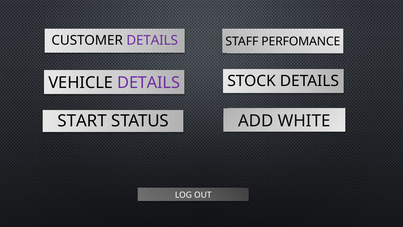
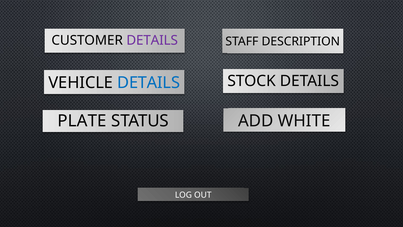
PERFOMANCE: PERFOMANCE -> DESCRIPTION (301, 41)
DETAILS colour: purple -> blue (149, 83)
START: START -> PLATE (82, 121)
